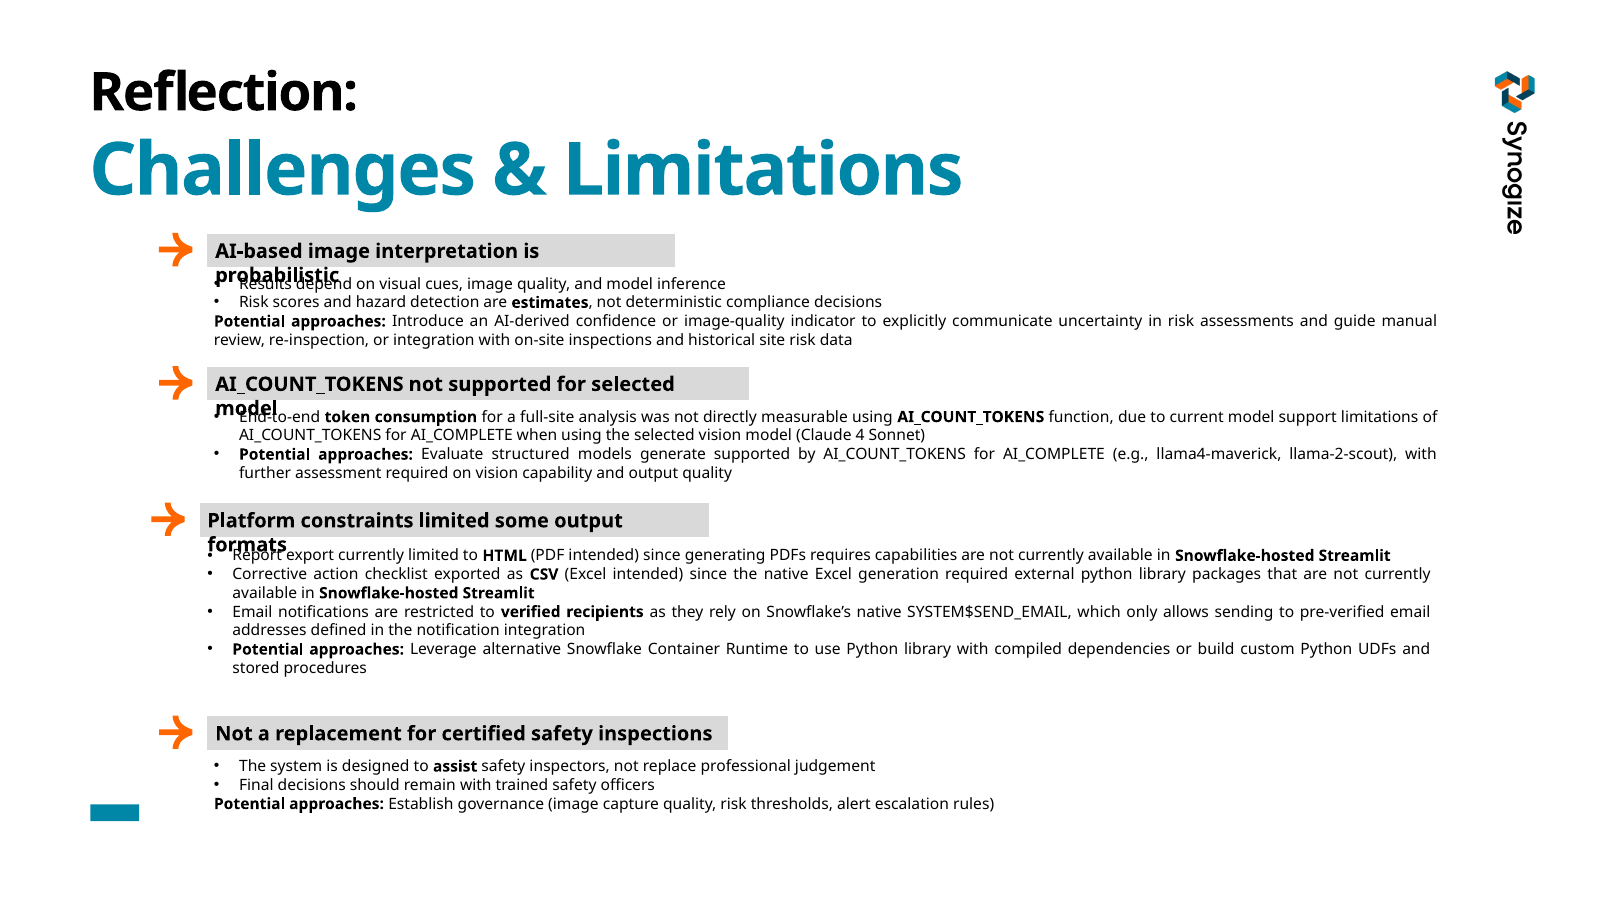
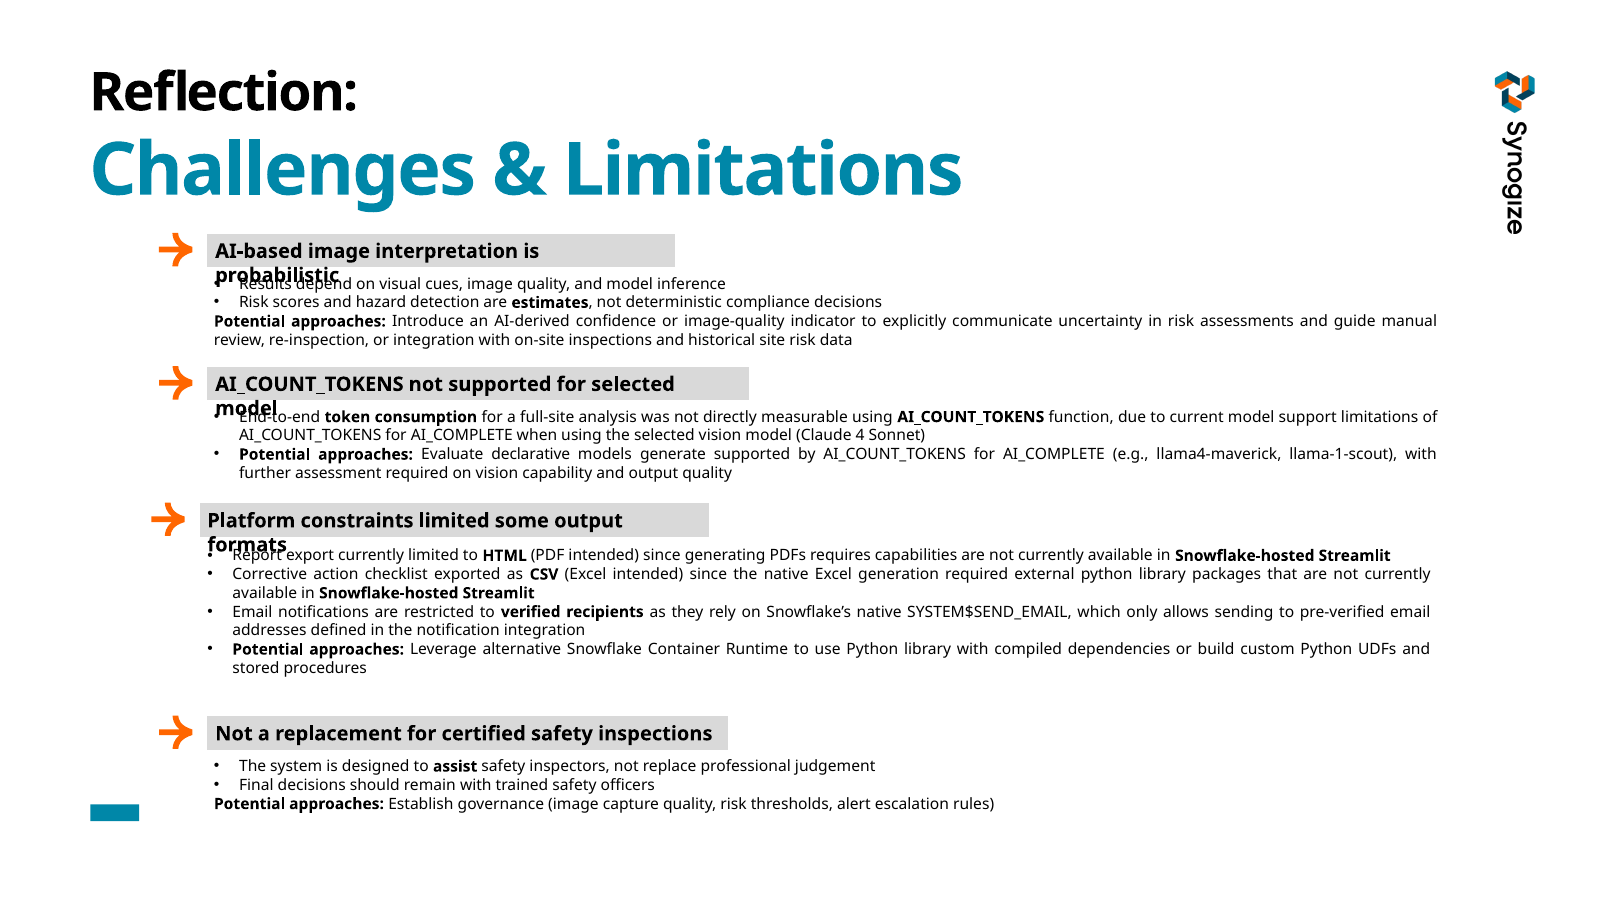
structured: structured -> declarative (531, 454)
llama-2-scout: llama-2-scout -> llama-1-scout (1343, 454)
